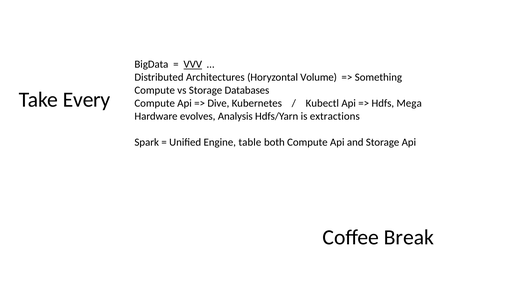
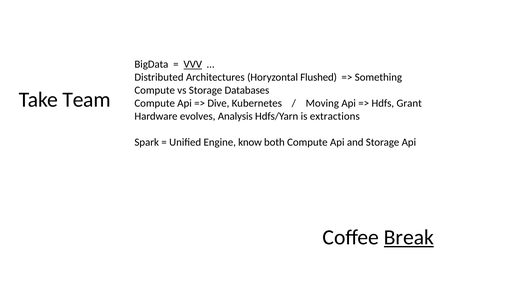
Volume: Volume -> Flushed (319, 77)
Every: Every -> Team (87, 100)
Kubectl: Kubectl -> Moving (322, 103)
Mega: Mega -> Grant (409, 103)
table: table -> know (250, 142)
Break underline: none -> present (409, 237)
